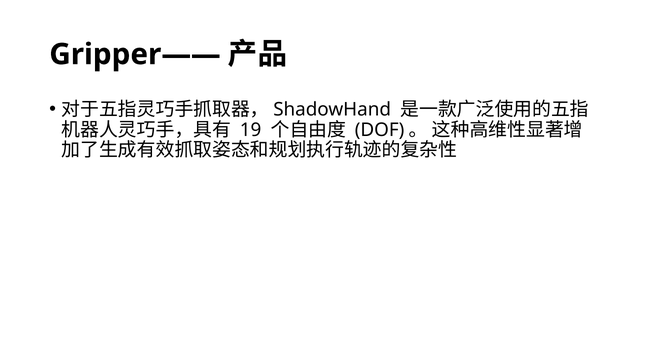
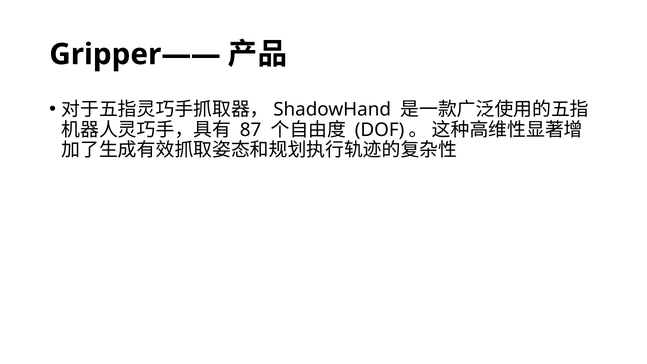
19: 19 -> 87 (251, 130)
